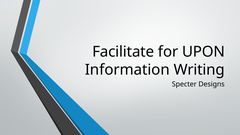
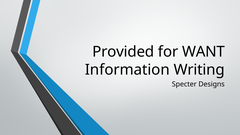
Facilitate: Facilitate -> Provided (123, 52)
UPON: UPON -> WANT (204, 52)
